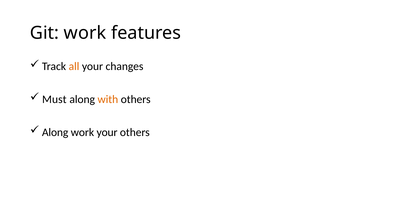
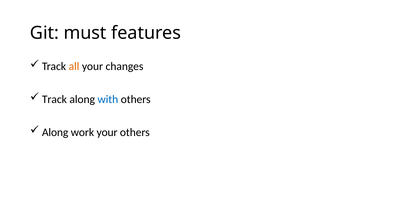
Git work: work -> must (85, 33)
Must: Must -> Track (54, 99)
with colour: orange -> blue (108, 99)
